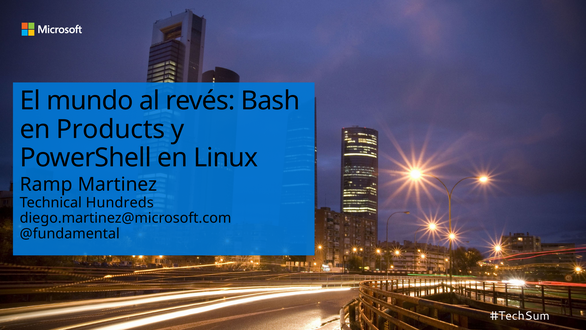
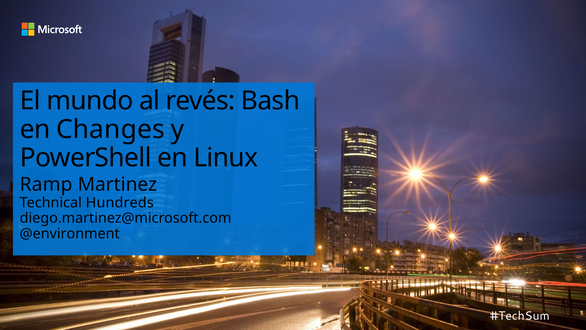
Products: Products -> Changes (110, 129)
@fundamental: @fundamental -> @environment (70, 233)
